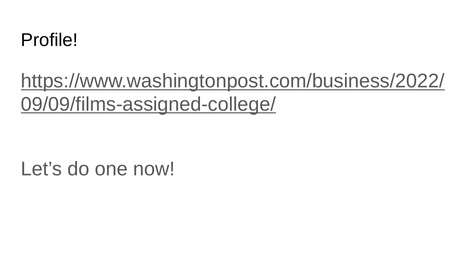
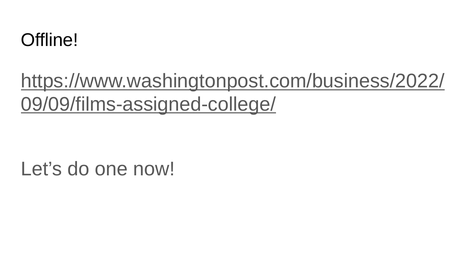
Profile: Profile -> Offline (49, 40)
